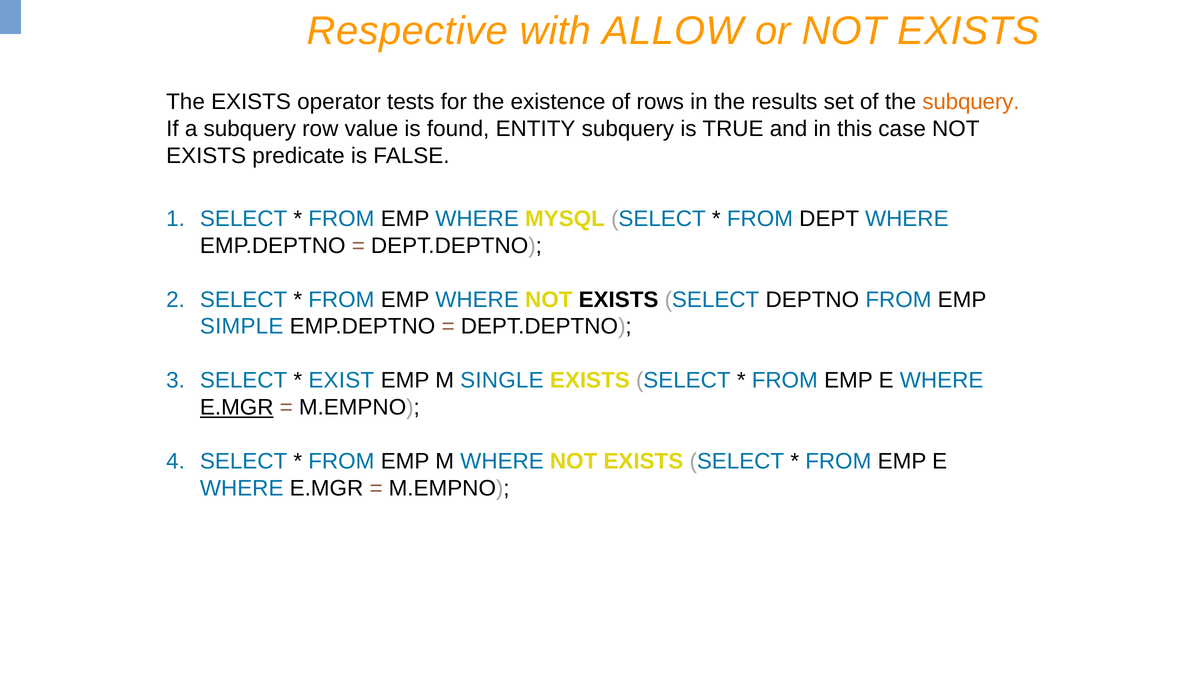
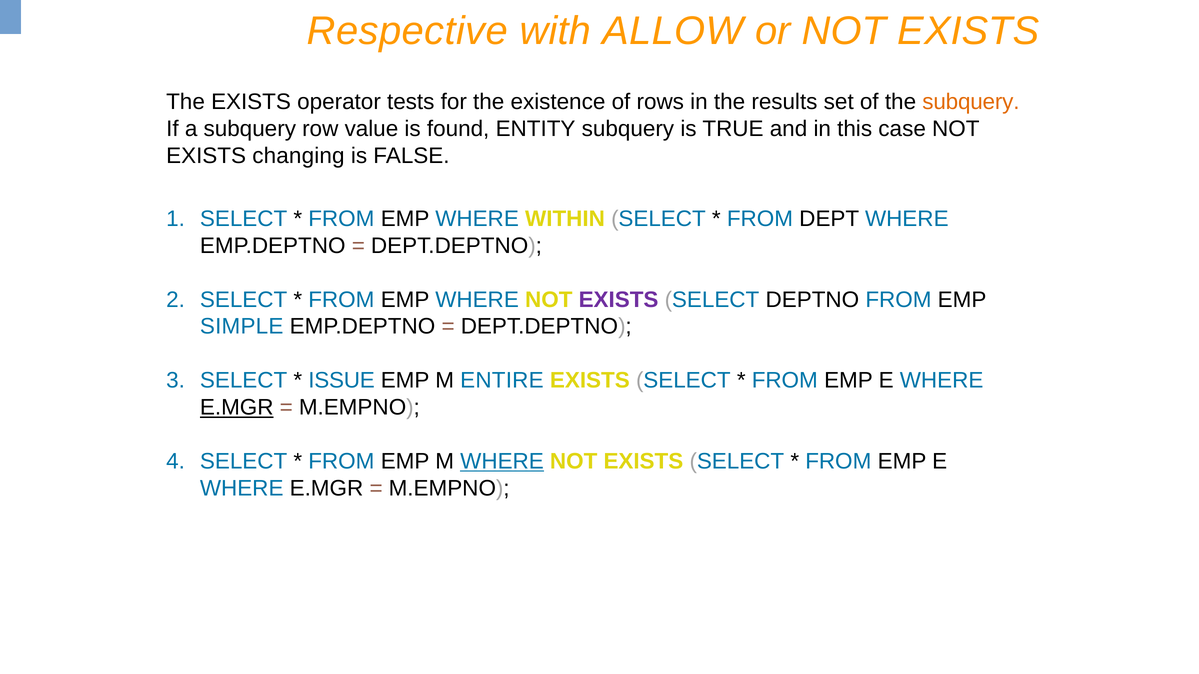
predicate: predicate -> changing (298, 156)
MYSQL: MYSQL -> WITHIN (565, 219)
EXISTS colour: black -> purple (619, 300)
EXIST: EXIST -> ISSUE (342, 381)
SINGLE: SINGLE -> ENTIRE (502, 381)
WHERE underline: none -> present (502, 462)
